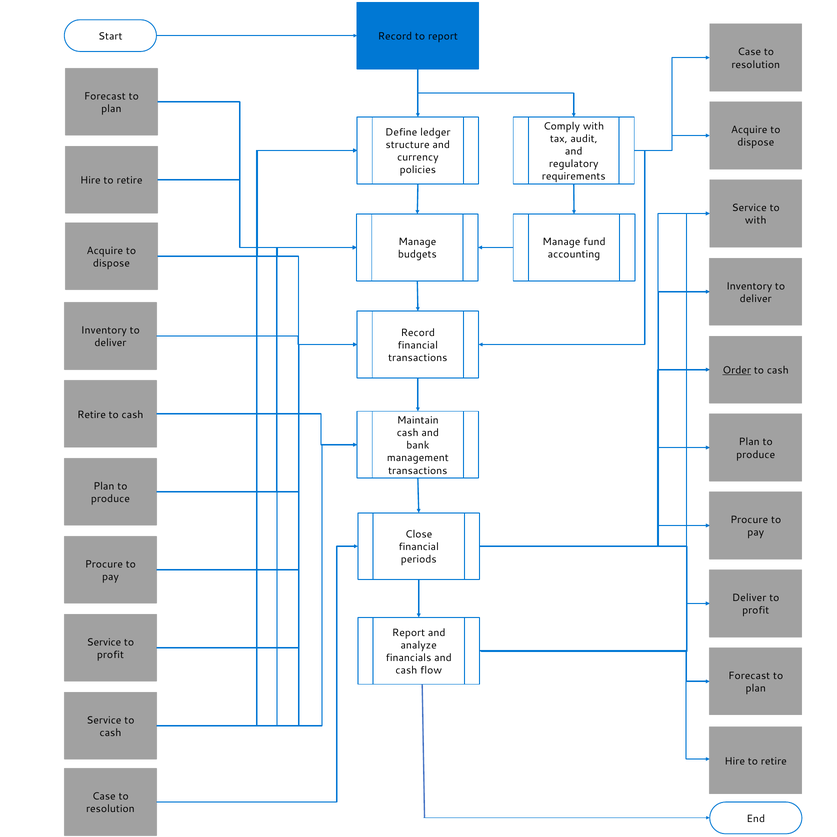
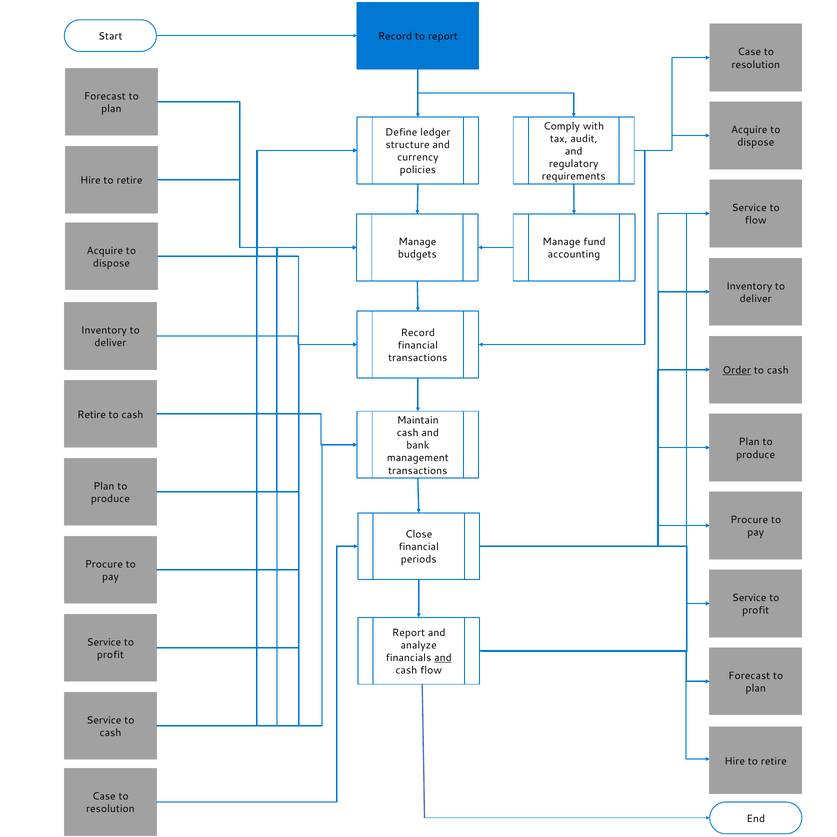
with: with -> flow (756, 220)
Deliver: Deliver -> Service (749, 598)
and underline: none -> present (443, 658)
